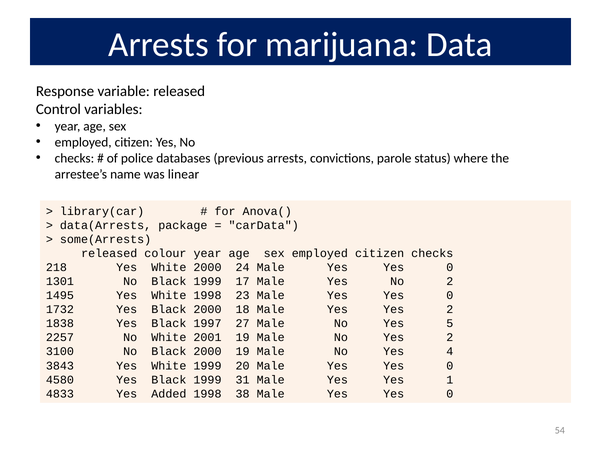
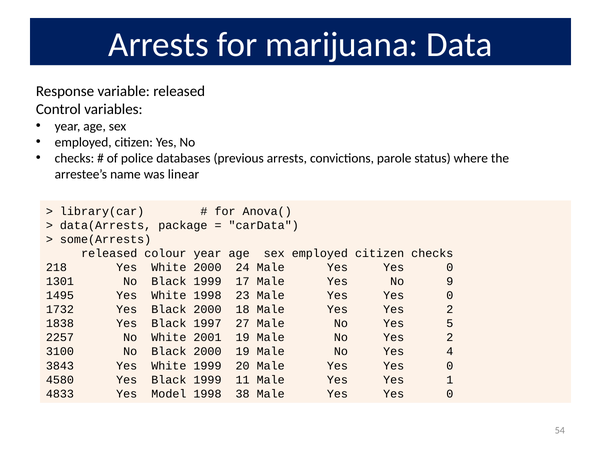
No 2: 2 -> 9 (450, 281)
31: 31 -> 11 (243, 379)
Added: Added -> Model (169, 394)
